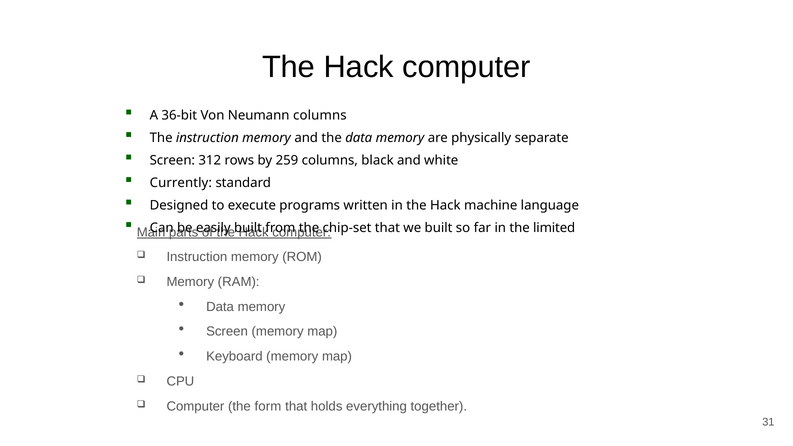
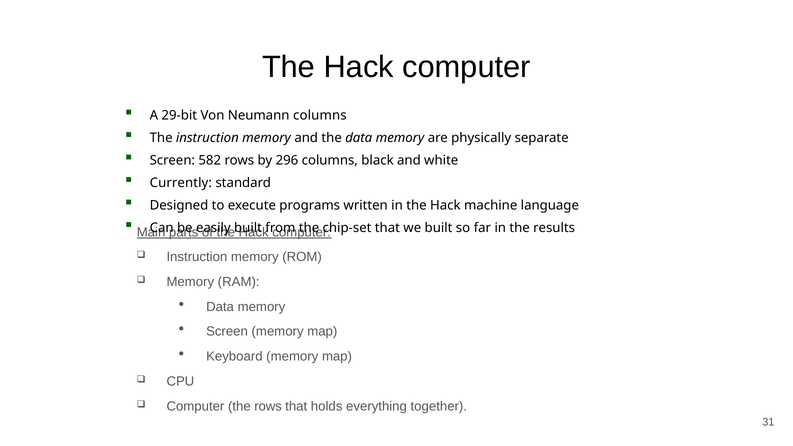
36-bit: 36-bit -> 29-bit (179, 115)
312: 312 -> 582 (210, 160)
259: 259 -> 296 (287, 160)
limited: limited -> results (554, 228)
the form: form -> rows (268, 406)
